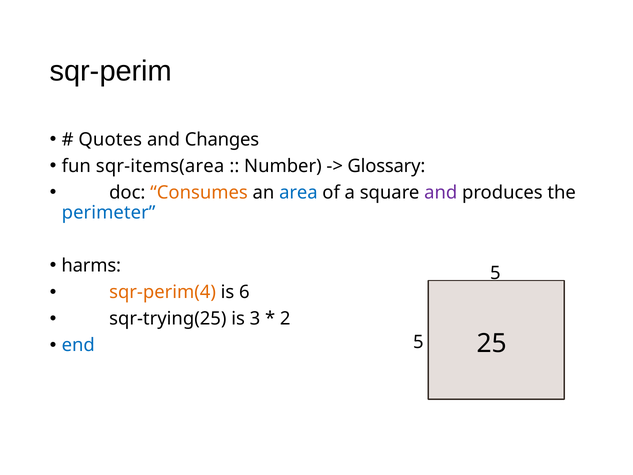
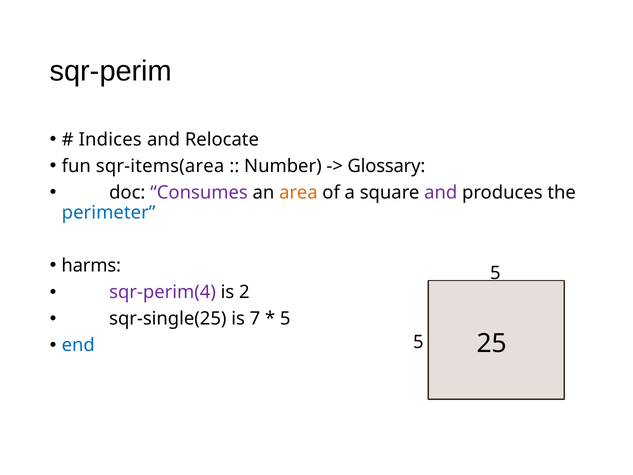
Quotes: Quotes -> Indices (110, 139)
Changes: Changes -> Relocate (222, 139)
Consumes colour: orange -> purple (199, 192)
area colour: blue -> orange (298, 192)
sqr-perim(4 colour: orange -> purple (163, 292)
6: 6 -> 2 (244, 292)
sqr-trying(25: sqr-trying(25 -> sqr-single(25 (168, 319)
3: 3 -> 7 (255, 319)
2: 2 -> 5 (285, 319)
